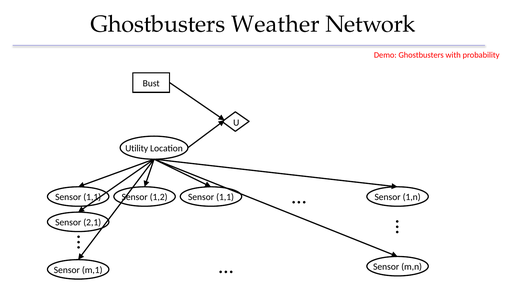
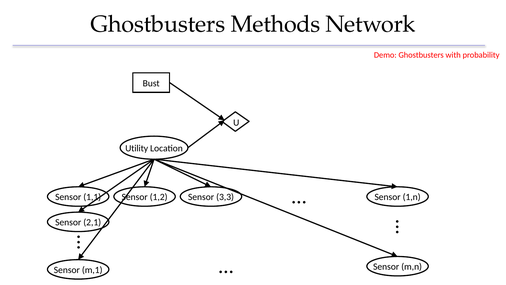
Weather: Weather -> Methods (276, 24)
1,2 Sensor 1,1: 1,1 -> 3,3 (225, 197)
